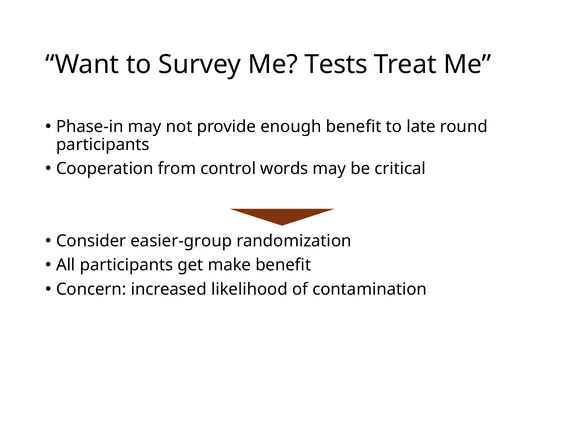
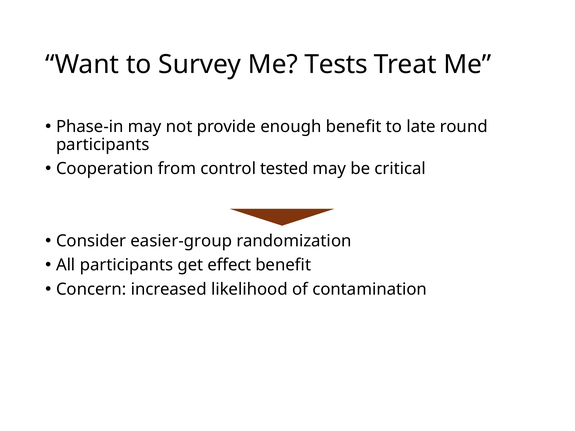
words: words -> tested (284, 169)
make: make -> effect (229, 265)
